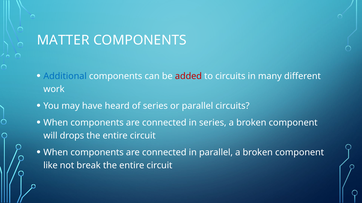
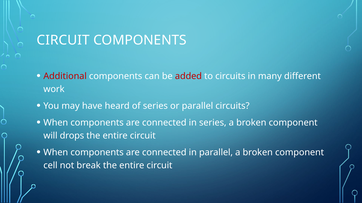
MATTER: MATTER -> CIRCUIT (63, 40)
Additional colour: blue -> red (65, 76)
like: like -> cell (50, 166)
